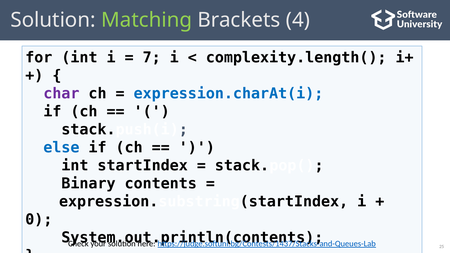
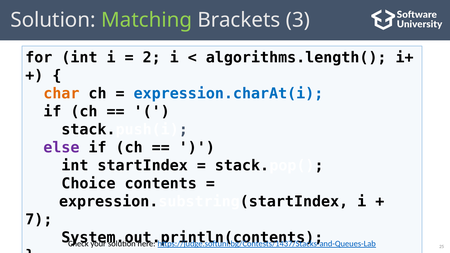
4: 4 -> 3 (298, 20)
7: 7 -> 2 (152, 58)
complexity.length(: complexity.length( -> algorithms.length( (296, 58)
char colour: purple -> orange (61, 94)
else colour: blue -> purple (61, 148)
Binary: Binary -> Choice (88, 184)
0: 0 -> 7 (39, 220)
